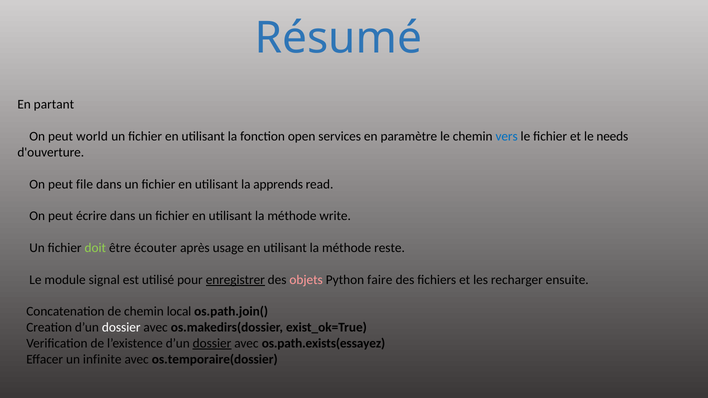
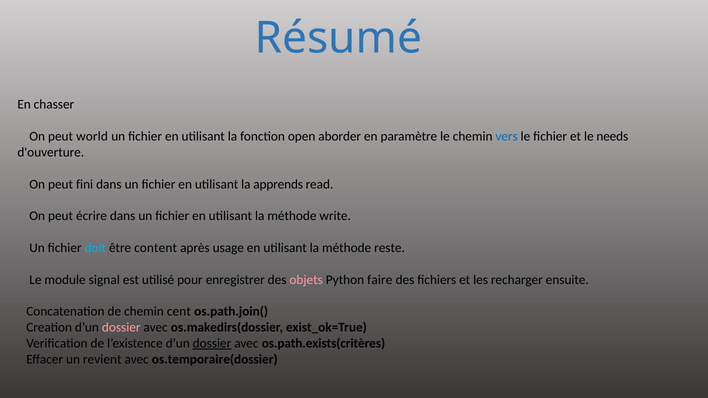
partant: partant -> chasser (54, 105)
services: services -> aborder (340, 137)
file: file -> fini (85, 184)
doit colour: light green -> light blue (95, 248)
écouter: écouter -> content (156, 248)
enregistrer underline: present -> none (235, 280)
local: local -> cent (179, 312)
dossier colour: white -> pink (121, 328)
os.path.exists(essayez: os.path.exists(essayez -> os.path.exists(critères (323, 344)
infinite: infinite -> revient (102, 360)
